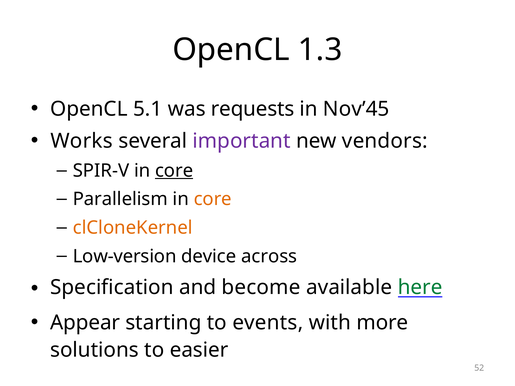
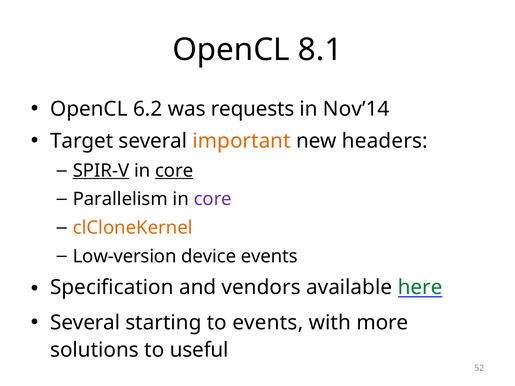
1.3: 1.3 -> 8.1 (320, 50)
5.1: 5.1 -> 6.2 (148, 109)
Nov’45: Nov’45 -> Nov’14 (356, 109)
Works: Works -> Target (82, 141)
important colour: purple -> orange (242, 141)
vendors: vendors -> headers (385, 141)
SPIR-V underline: none -> present (101, 171)
core colour: orange -> purple (213, 199)
device across: across -> events (269, 256)
become: become -> vendors (261, 288)
Appear: Appear -> Several (85, 323)
easier: easier -> useful (199, 350)
